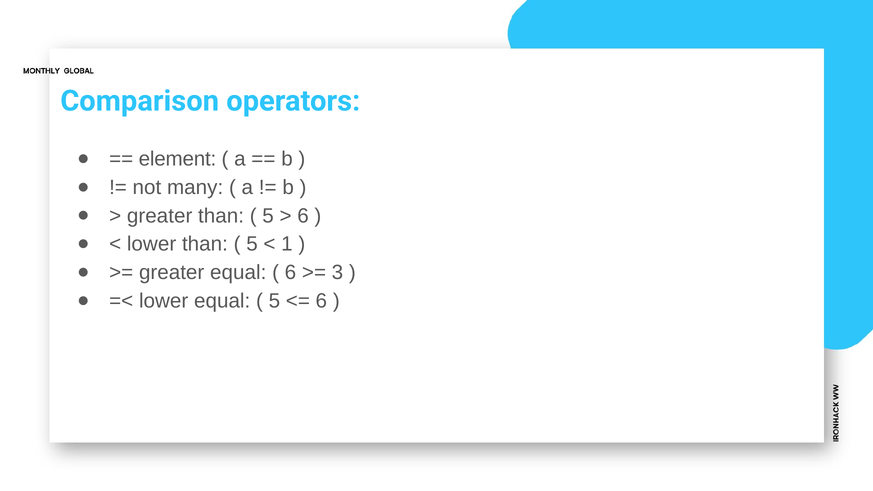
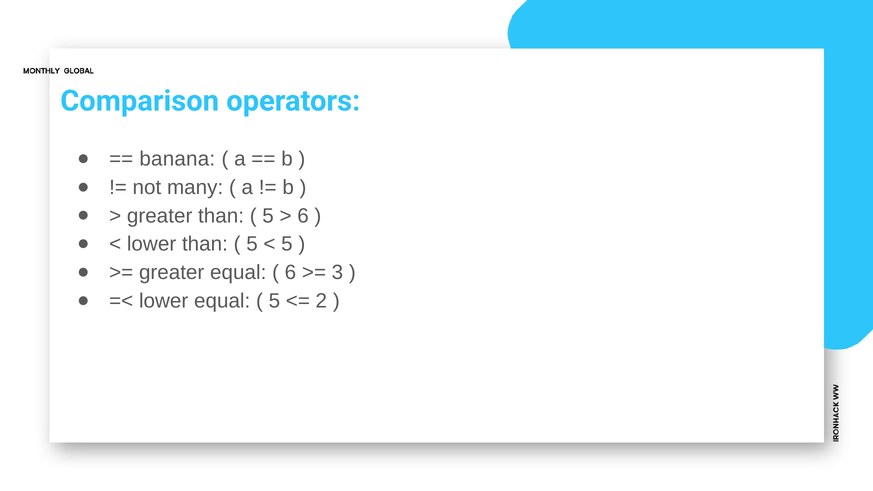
element: element -> banana (177, 159)
1: 1 -> 5 (287, 244)
6: 6 -> 2 (321, 301)
